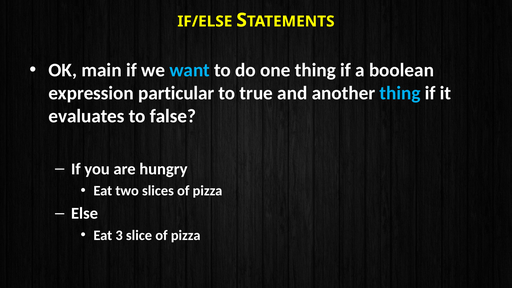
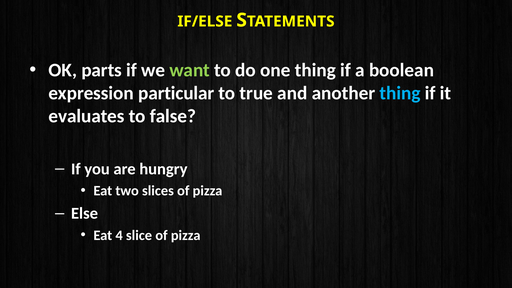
main: main -> parts (102, 70)
want colour: light blue -> light green (190, 70)
3: 3 -> 4 (119, 235)
